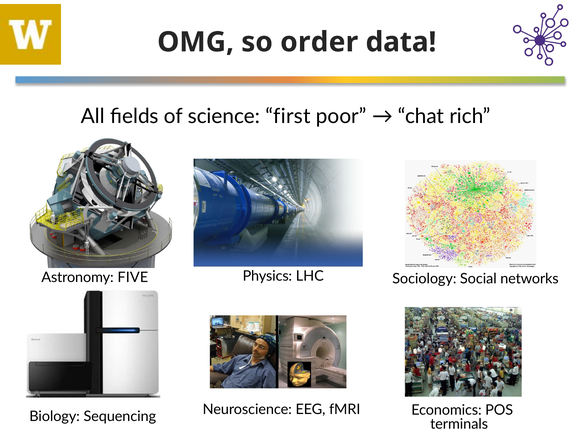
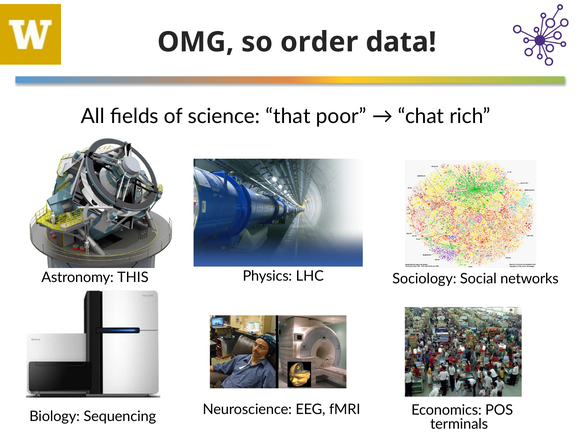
first: first -> that (288, 116)
FIVE: FIVE -> THIS (133, 277)
